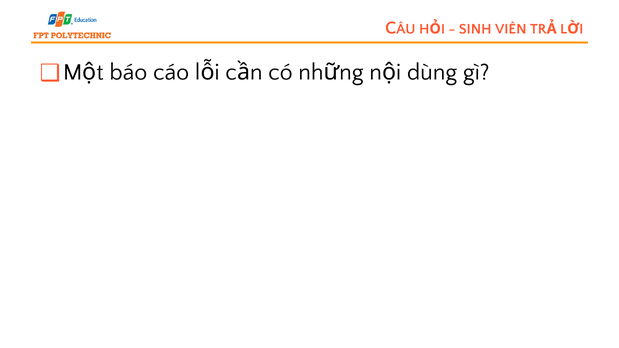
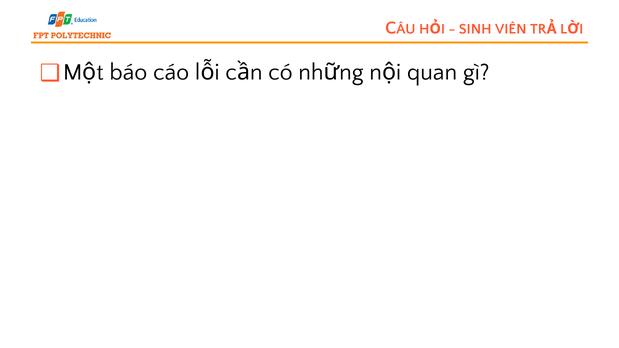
dùng: dùng -> quan (432, 72)
